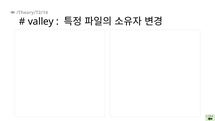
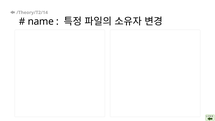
valley: valley -> name (41, 22)
